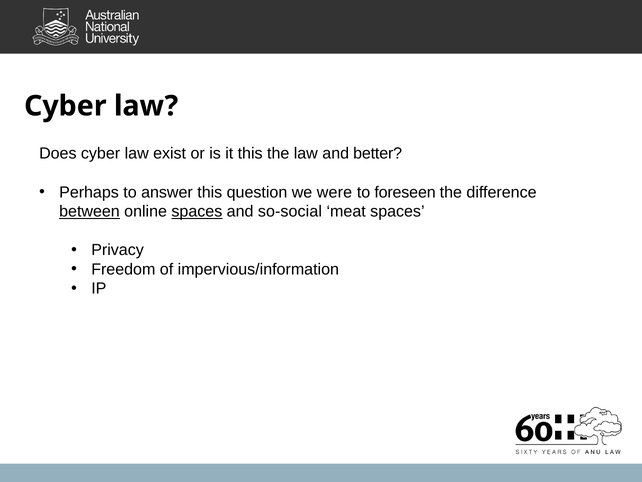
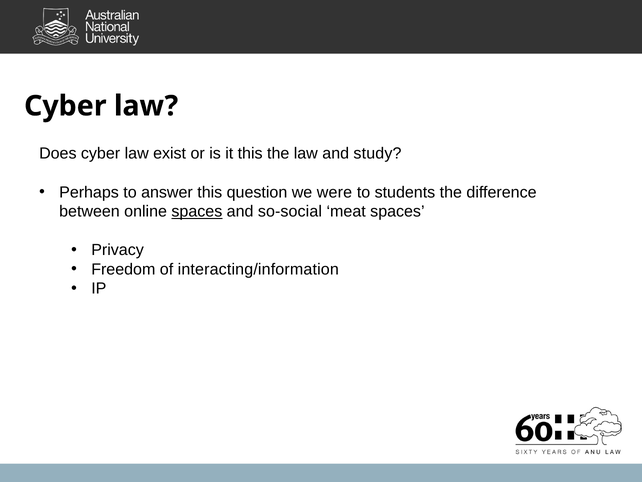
better: better -> study (378, 154)
foreseen: foreseen -> students (405, 192)
between underline: present -> none (89, 211)
impervious/information: impervious/information -> interacting/information (258, 269)
